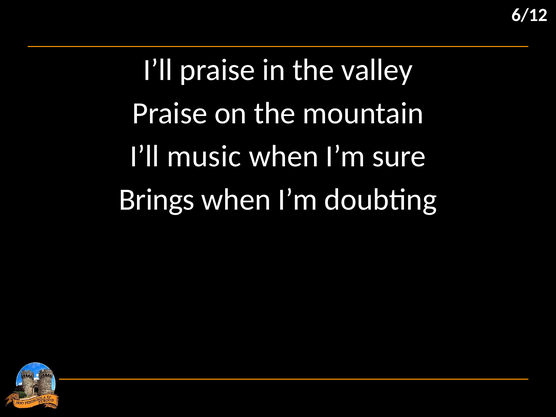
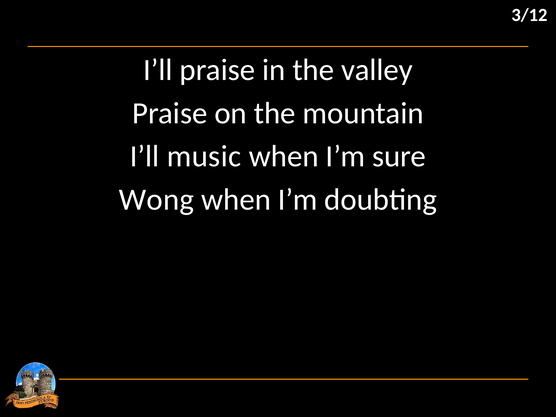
6/12: 6/12 -> 3/12 (529, 15)
Brings: Brings -> Wong (156, 200)
